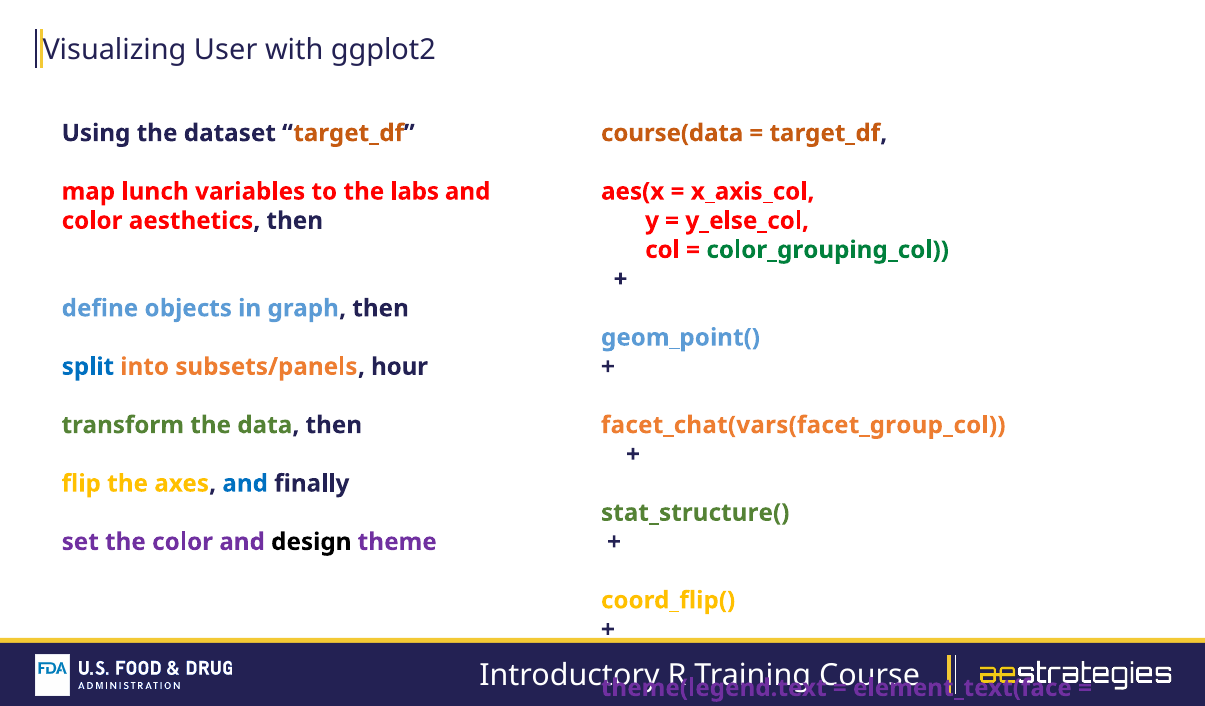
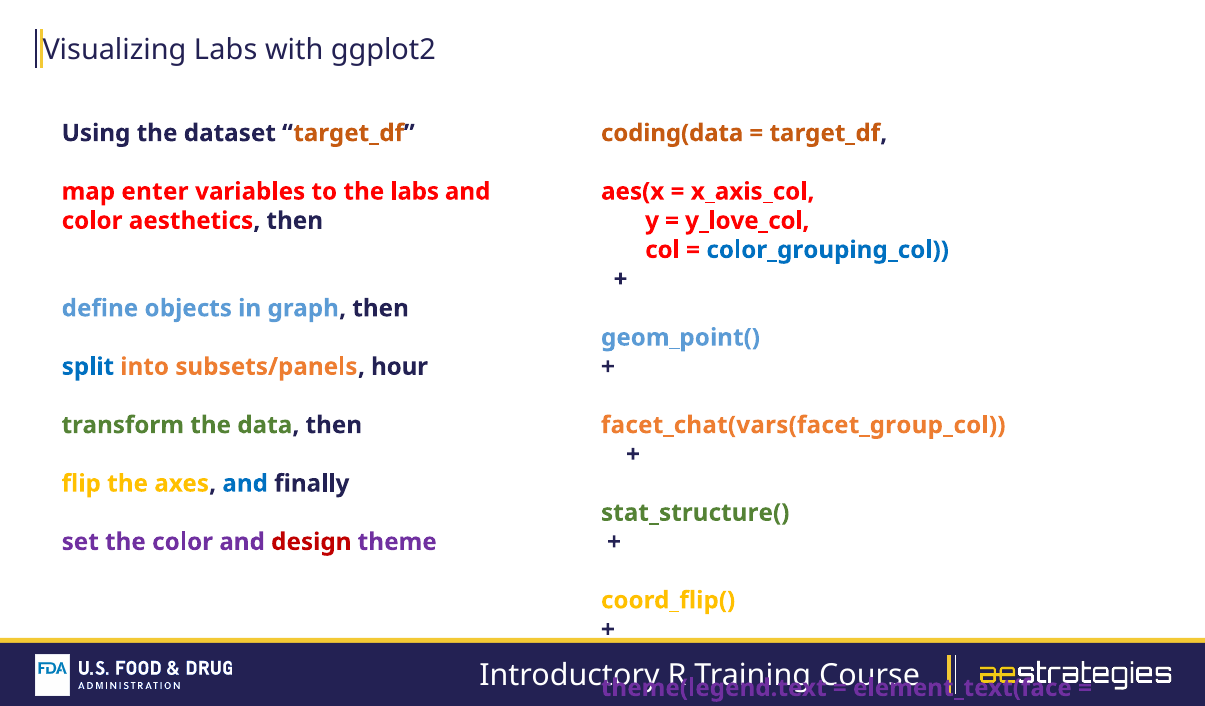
Visualizing User: User -> Labs (226, 50)
course(data: course(data -> coding(data (672, 133)
lunch: lunch -> enter (155, 192)
y_else_col: y_else_col -> y_love_col (747, 221)
color_grouping_col colour: green -> blue (828, 250)
design colour: black -> red (311, 542)
